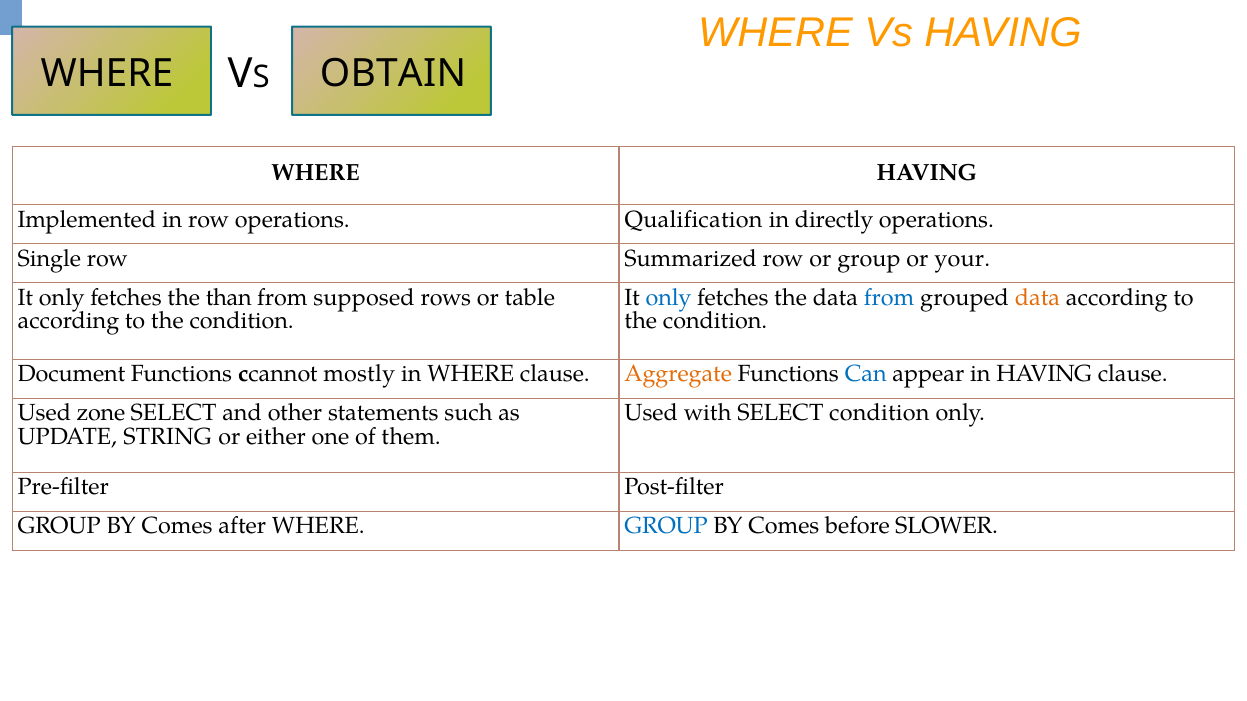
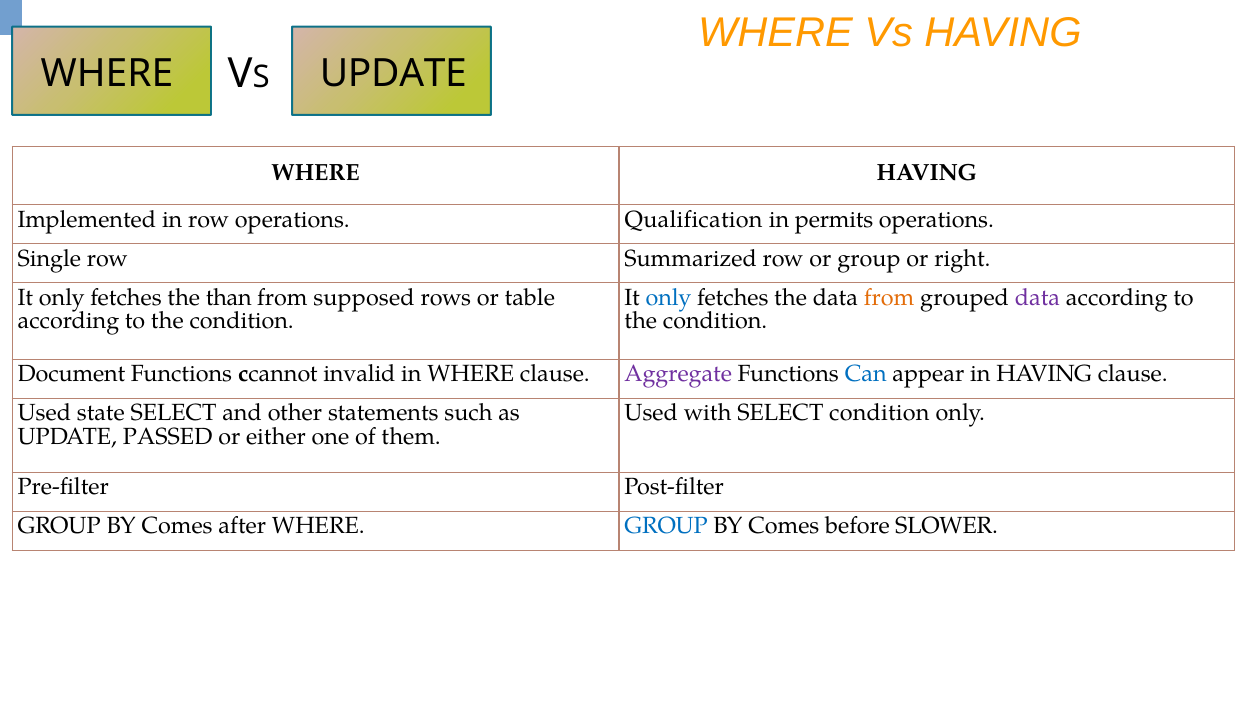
WHERE OBTAIN: OBTAIN -> UPDATE (393, 74)
directly: directly -> permits (834, 220)
your: your -> right (962, 259)
from colour: blue -> orange (889, 298)
data colour: orange -> purple (1037, 298)
mostly: mostly -> invalid (359, 374)
Aggregate colour: orange -> purple (678, 374)
zone: zone -> state (101, 413)
STRING: STRING -> PASSED (168, 437)
